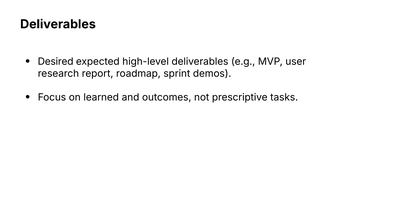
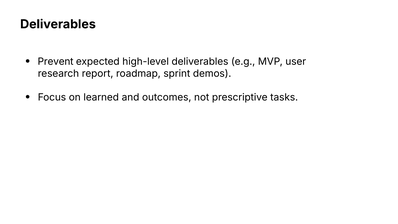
Desired: Desired -> Prevent (56, 62)
